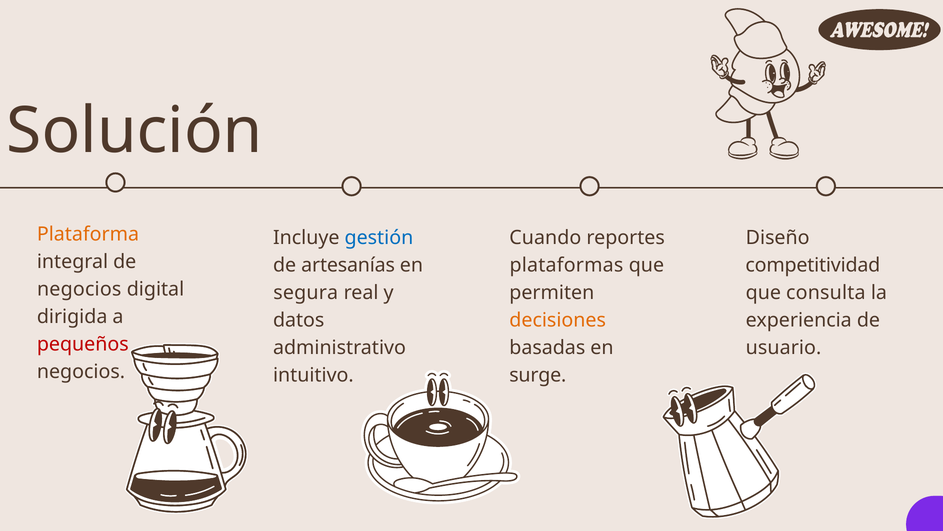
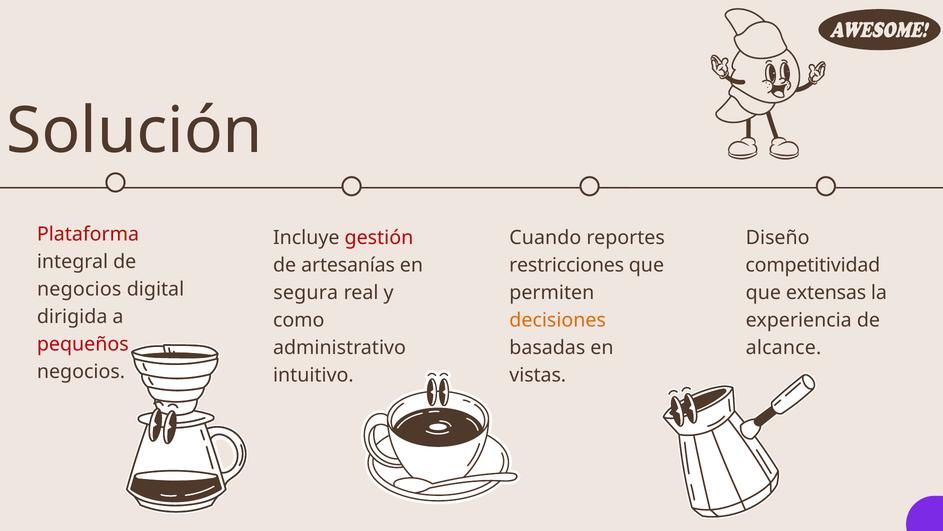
Plataforma colour: orange -> red (88, 234)
gestión colour: blue -> red (379, 238)
plataformas: plataformas -> restricciones (567, 265)
consulta: consulta -> extensas (826, 293)
datos: datos -> como (299, 320)
usuario: usuario -> alcance (783, 348)
surge: surge -> vistas (538, 375)
